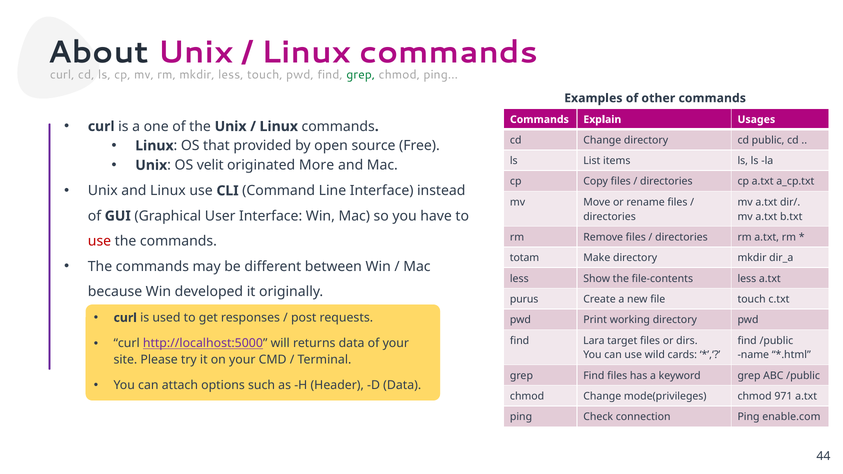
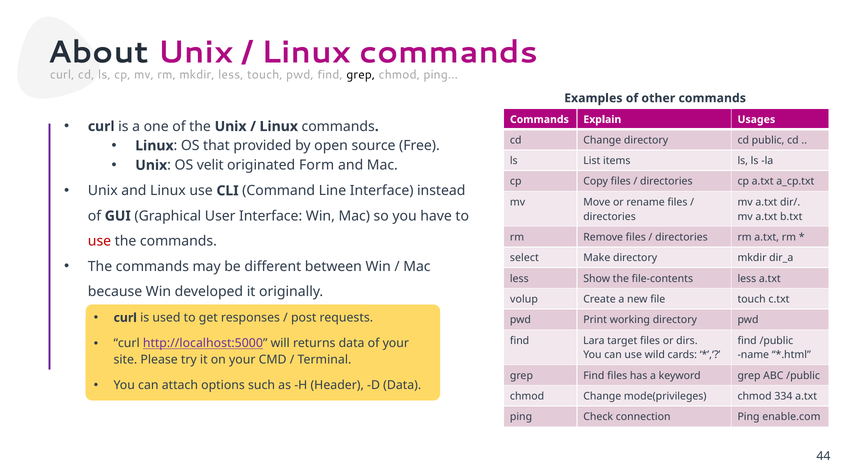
grep colour: green -> black (361, 75)
More: More -> Form (317, 165)
totam: totam -> select (524, 258)
purus: purus -> volup (524, 299)
971: 971 -> 334 (783, 396)
